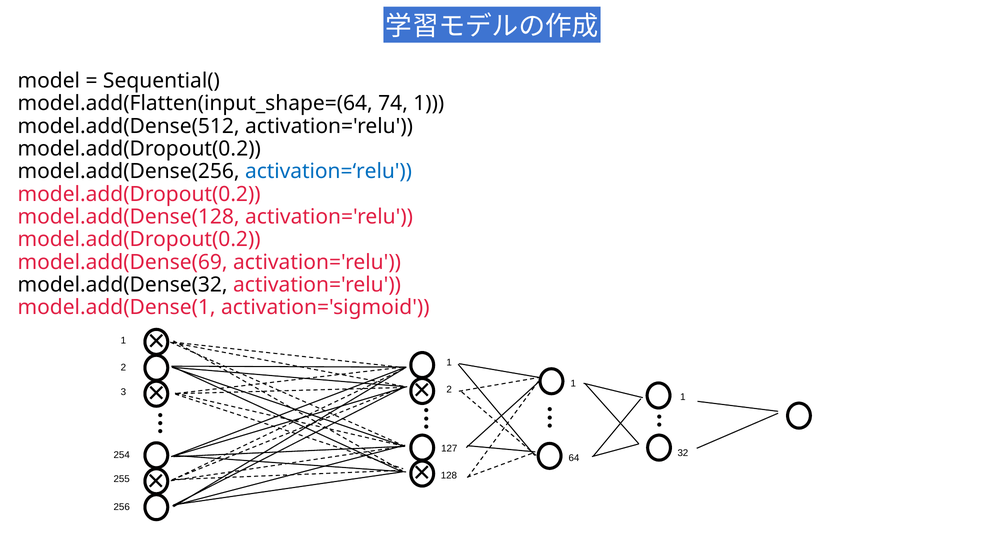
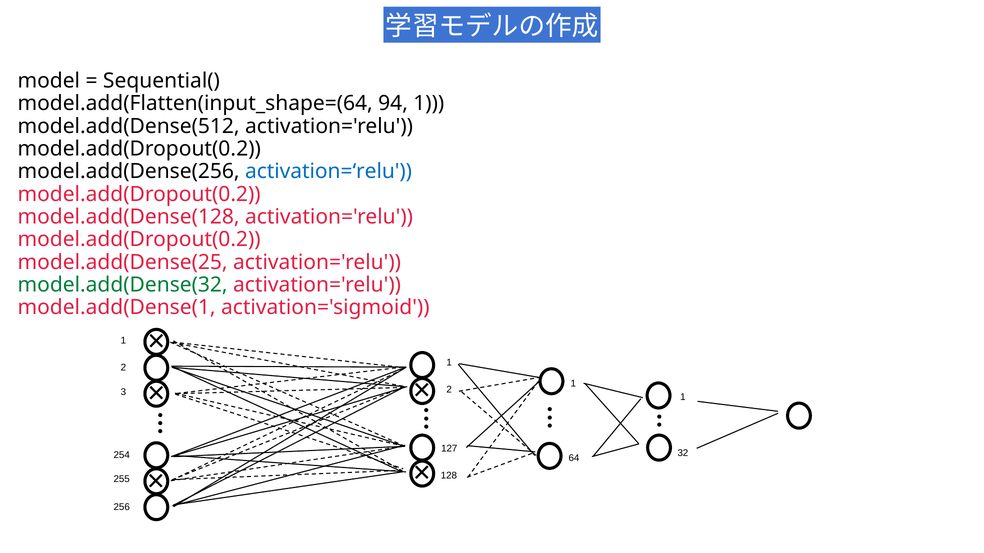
74: 74 -> 94 (393, 104)
model.add(Dense(69: model.add(Dense(69 -> model.add(Dense(25 (123, 262)
model.add(Dense(32 colour: black -> green (123, 285)
